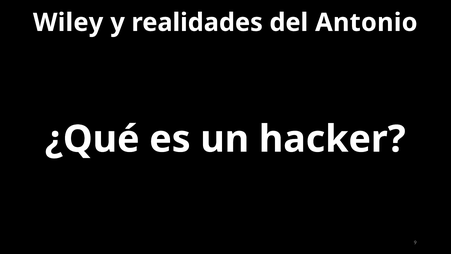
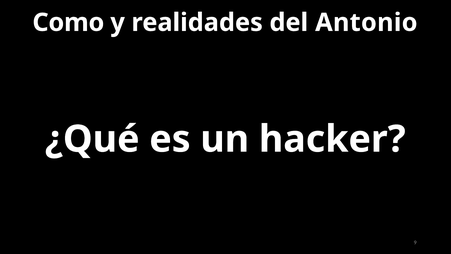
Wiley: Wiley -> Como (68, 23)
